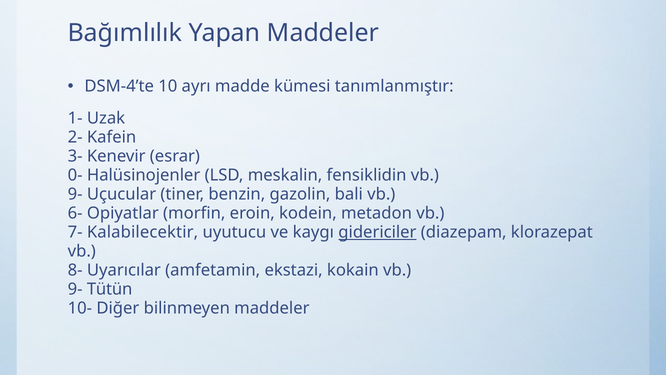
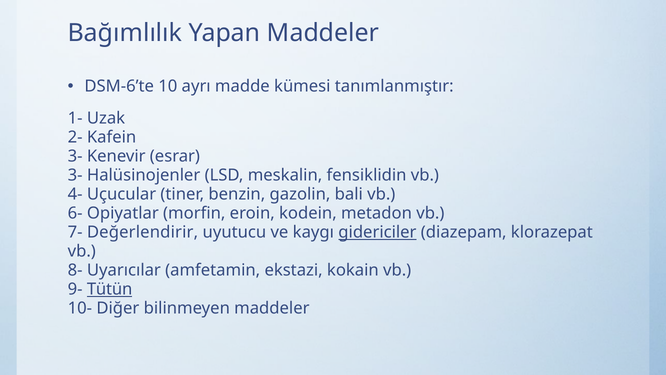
DSM-4’te: DSM-4’te -> DSM-6’te (119, 86)
0-: 0- -> 3- (75, 175)
9-: 9- -> 4- (75, 194)
Kalabilecektir: Kalabilecektir -> Değerlendirir (143, 232)
Tütün underline: none -> present (110, 289)
